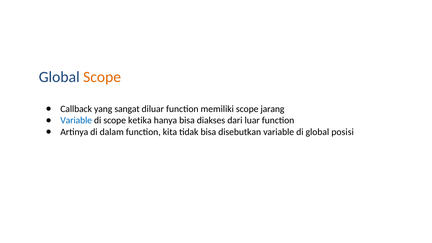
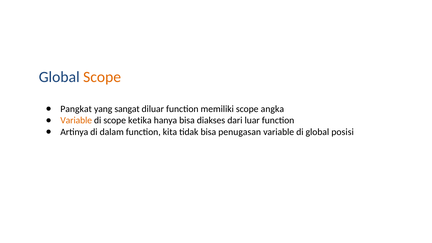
Callback: Callback -> Pangkat (76, 109)
jarang: jarang -> angka (272, 109)
Variable colour: blue -> orange (76, 120)
disebutkan: disebutkan -> penugasan (240, 132)
